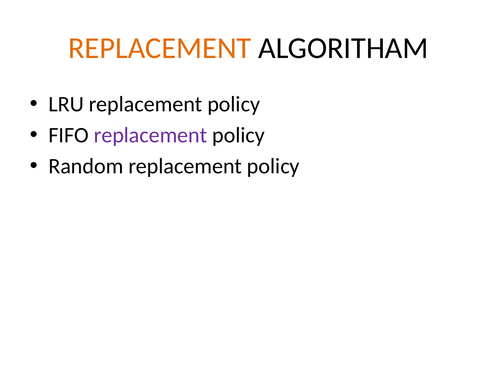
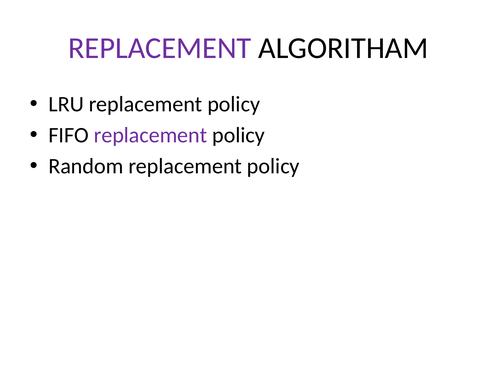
REPLACEMENT colour: orange -> purple (160, 48)
